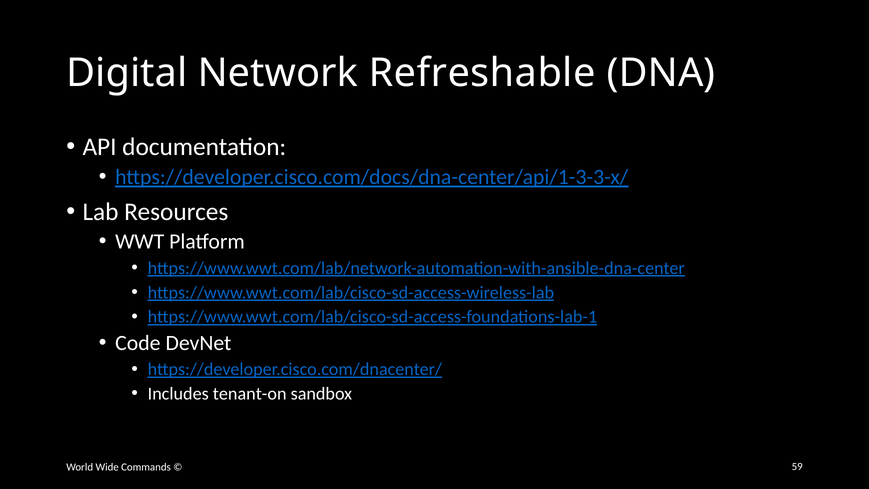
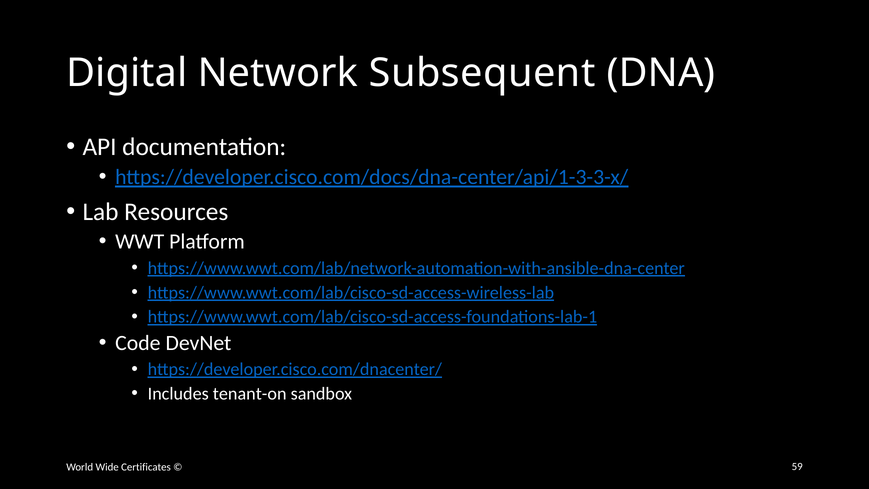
Refreshable: Refreshable -> Subsequent (482, 73)
Commands: Commands -> Certificates (146, 467)
